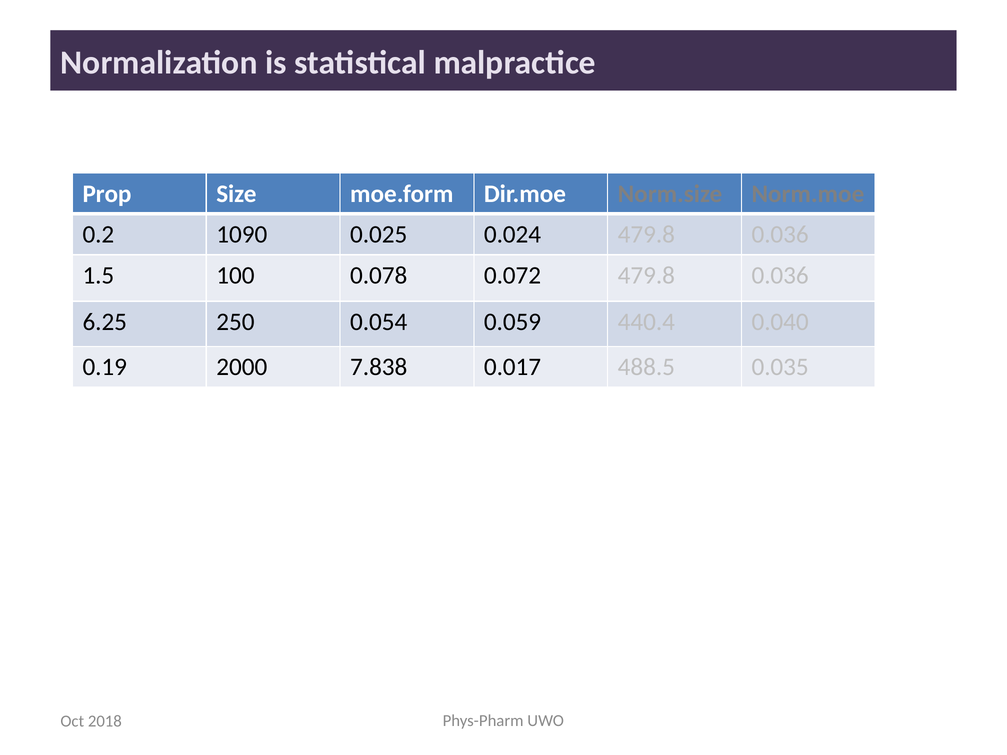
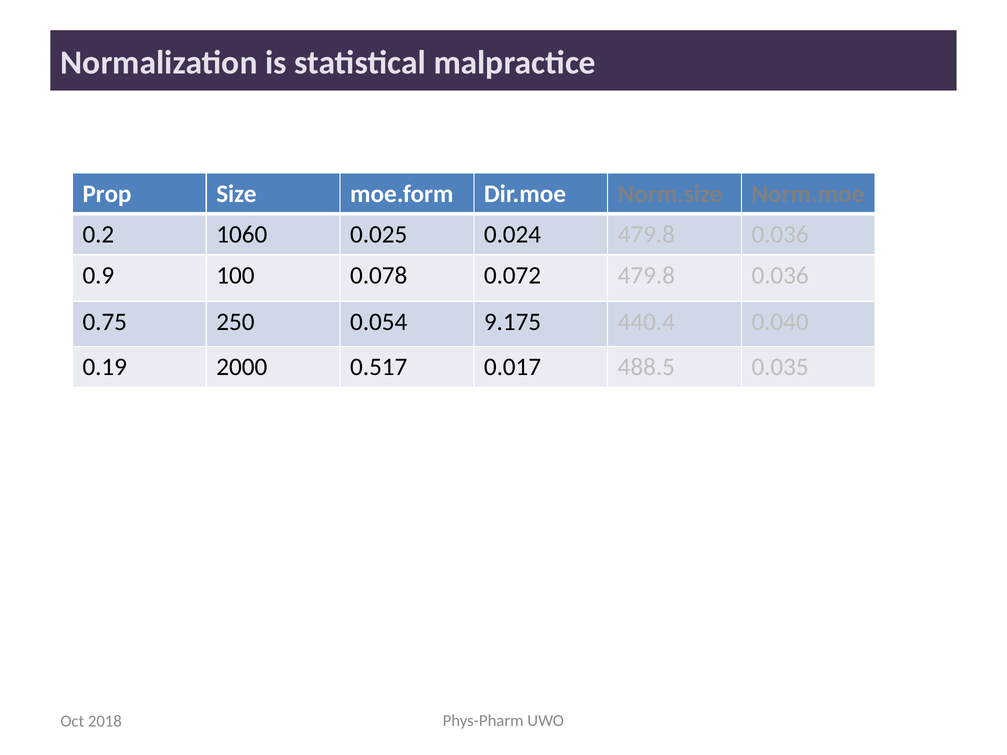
1090: 1090 -> 1060 (242, 235)
1.5: 1.5 -> 0.9 (98, 275)
6.25: 6.25 -> 0.75 (105, 322)
0.059: 0.059 -> 9.175 (513, 322)
7.838: 7.838 -> 0.517 (379, 367)
